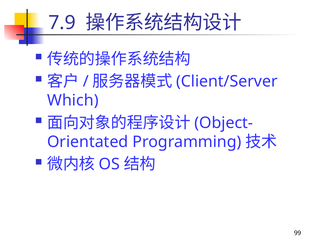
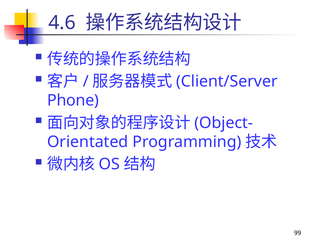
7.9: 7.9 -> 4.6 (62, 23)
Which: Which -> Phone (73, 101)
